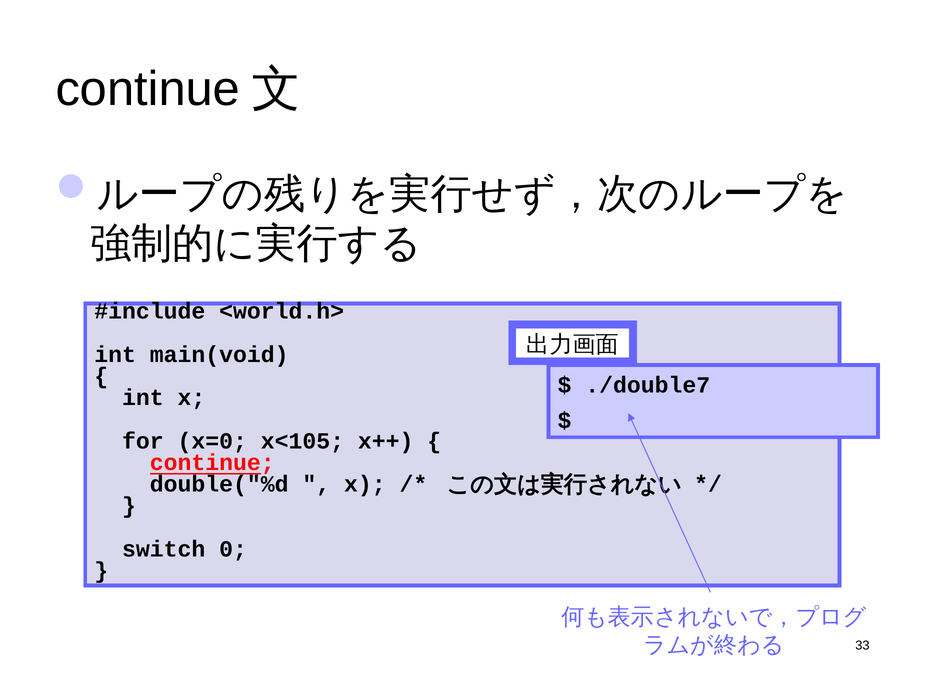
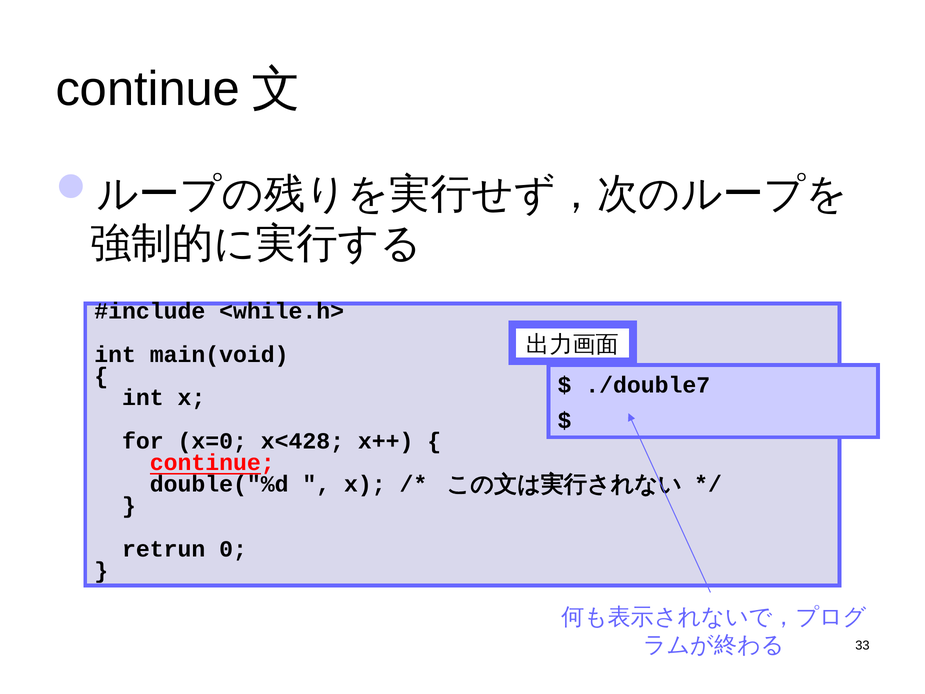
<world.h>: <world.h> -> <while.h> (282, 311)
x<105: x<105 -> x<428 (302, 441)
switch: switch -> retrun (164, 549)
